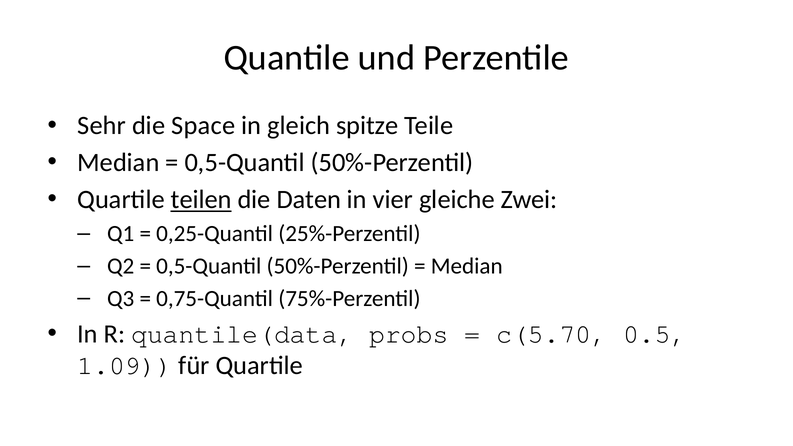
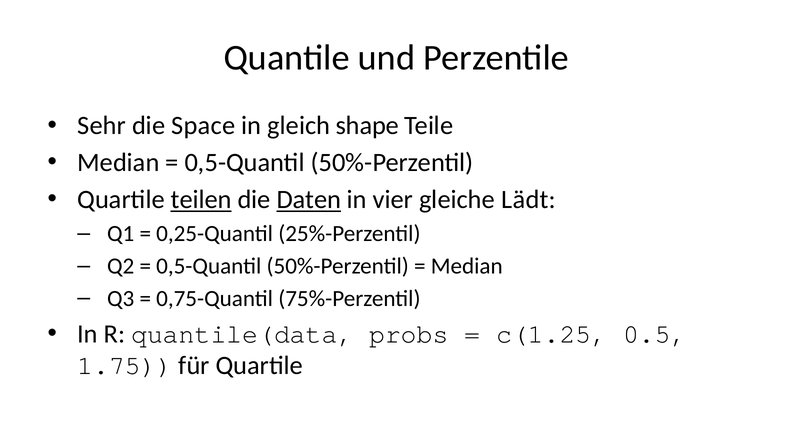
spitze: spitze -> shape (367, 126)
Daten underline: none -> present (309, 200)
Zwei: Zwei -> Lädt (529, 200)
c(5.70: c(5.70 -> c(1.25 (552, 334)
1.09: 1.09 -> 1.75 (125, 366)
